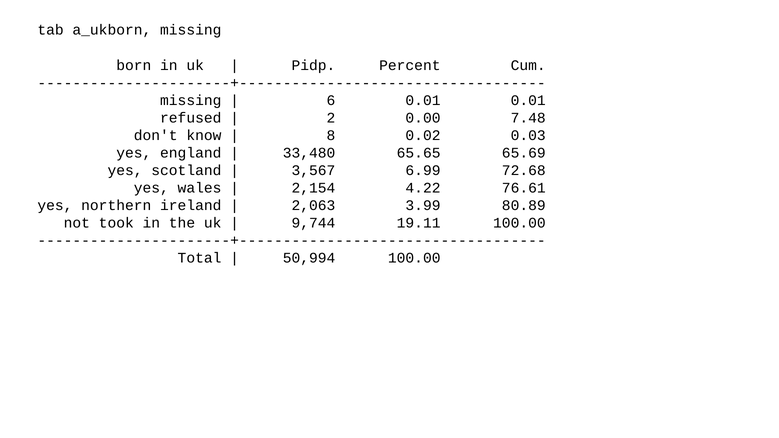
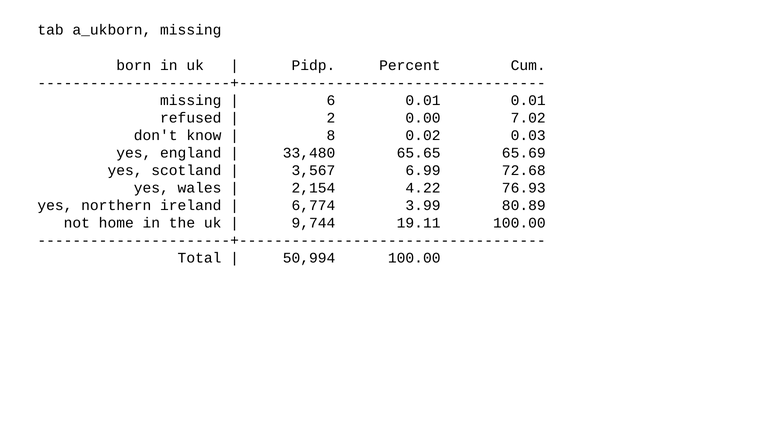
7.48: 7.48 -> 7.02 (528, 118)
76.61: 76.61 -> 76.93 (524, 188)
2,063: 2,063 -> 6,774 (313, 205)
took: took -> home (116, 223)
